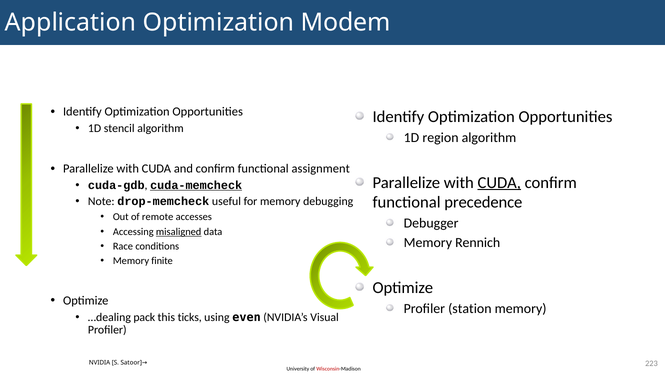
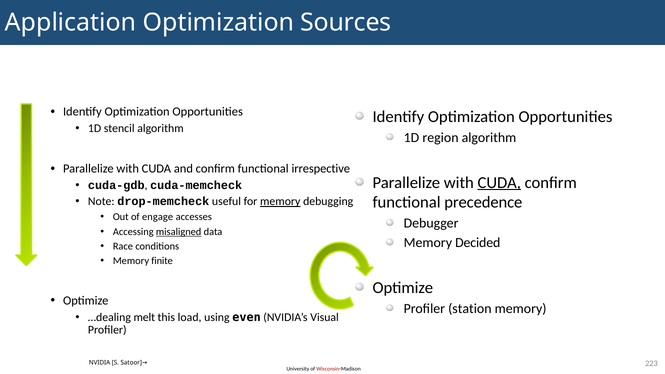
Modem: Modem -> Sources (346, 22)
assignment: assignment -> irrespective (321, 169)
cuda-memcheck underline: present -> none (196, 185)
memory underline: none -> present (280, 202)
remote: remote -> engage (158, 217)
Rennich: Rennich -> Decided (478, 243)
pack: pack -> melt (144, 317)
ticks: ticks -> load (190, 317)
